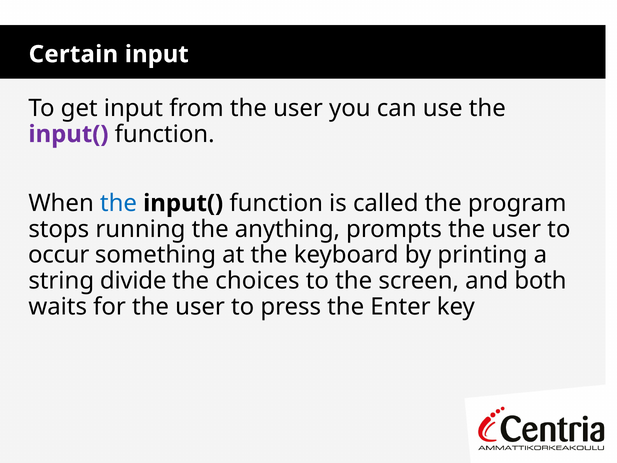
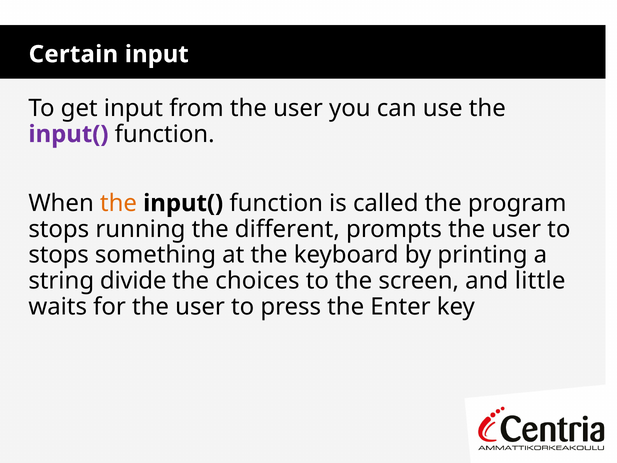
the colour: blue -> orange (118, 203)
anything: anything -> different (287, 229)
occur: occur -> stops (59, 255)
both: both -> little (540, 281)
